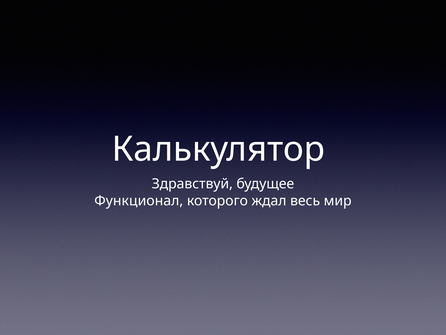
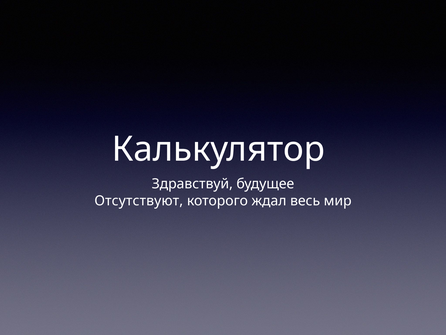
Функционал: Функционал -> Отсутствуют (139, 201)
